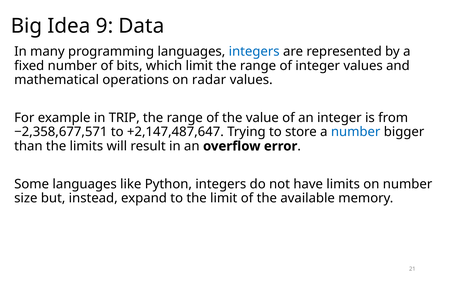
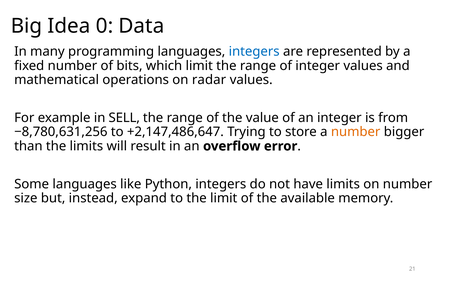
9: 9 -> 0 (105, 26)
TRIP: TRIP -> SELL (124, 118)
−2,358,677,571: −2,358,677,571 -> −8,780,631,256 (61, 132)
+2,147,487,647: +2,147,487,647 -> +2,147,486,647 (175, 132)
number colour: blue -> orange (356, 132)
